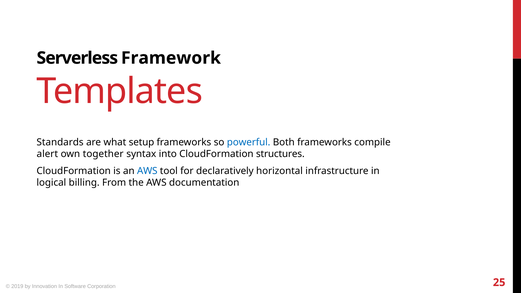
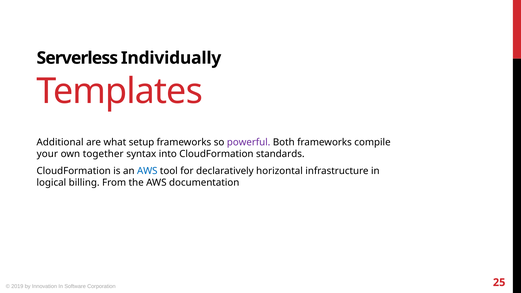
Framework: Framework -> Individually (171, 58)
Standards: Standards -> Additional (60, 142)
powerful colour: blue -> purple (249, 142)
alert: alert -> your (47, 154)
structures: structures -> standards (280, 154)
